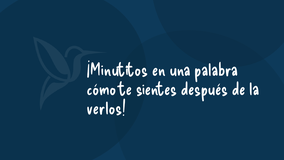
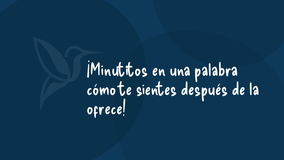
verlos: verlos -> ofrece (106, 108)
